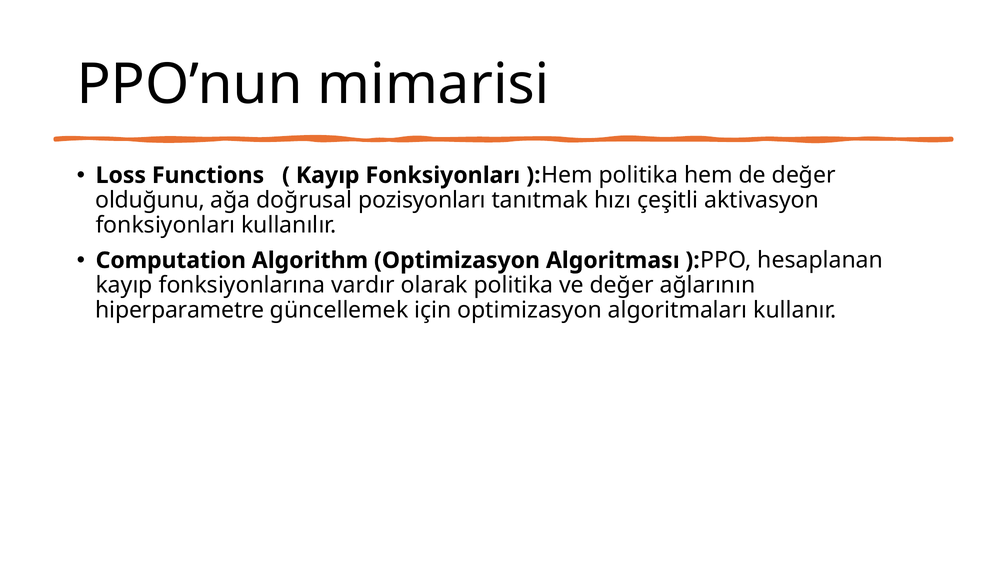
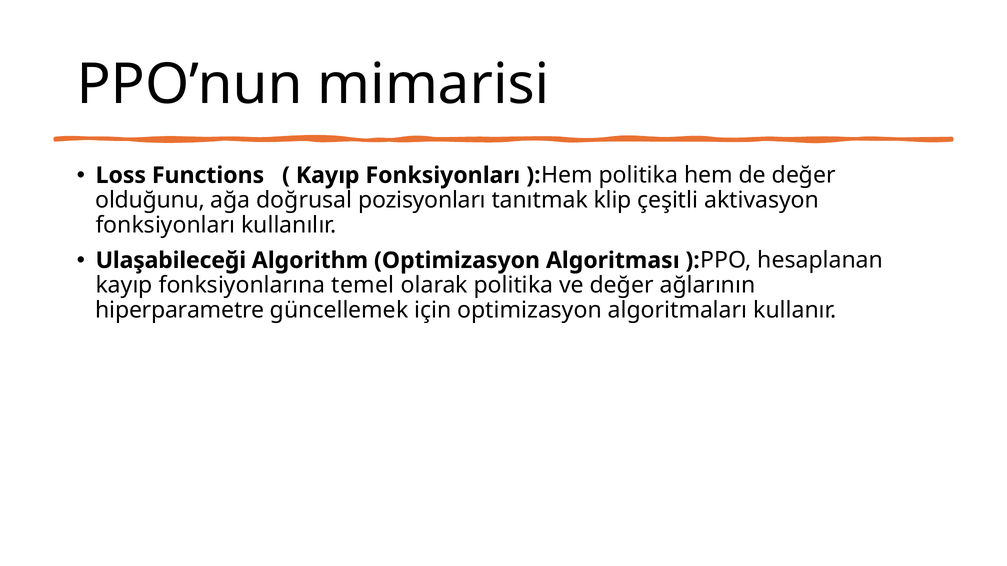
hızı: hızı -> klip (613, 200)
Computation: Computation -> Ulaşabileceği (171, 261)
vardır: vardır -> temel (363, 285)
